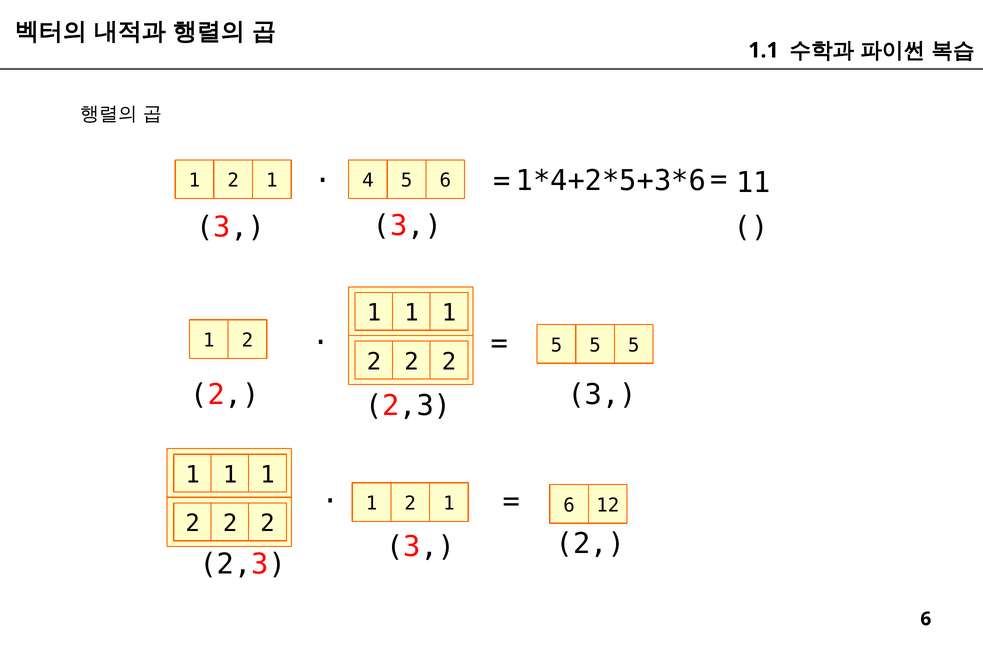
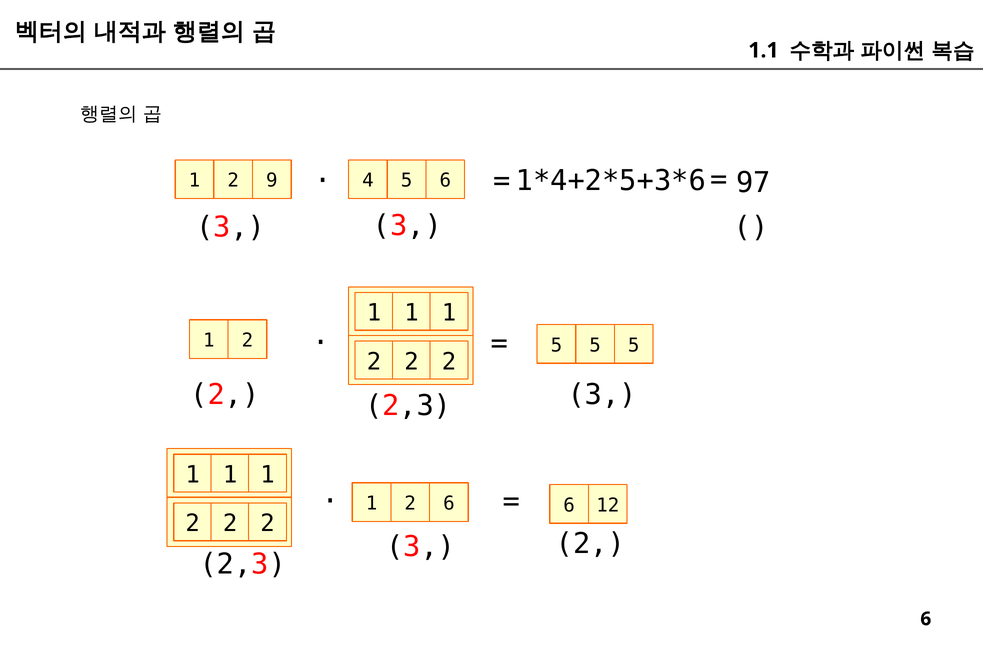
11: 11 -> 97 (753, 183)
1: 1 -> 9 (272, 181)
1: 1 -> 6 (449, 504)
